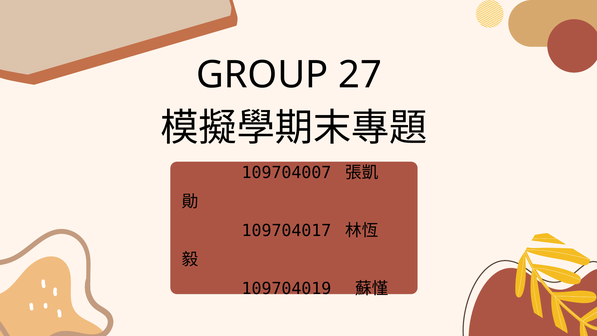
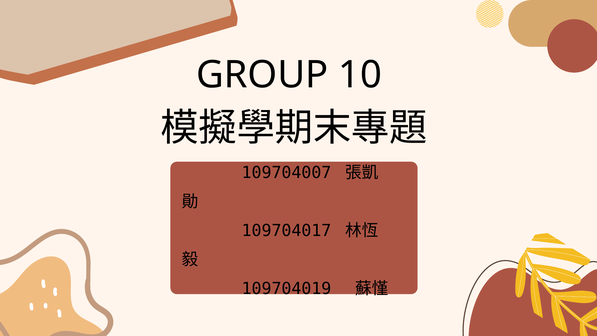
27: 27 -> 10 (360, 75)
